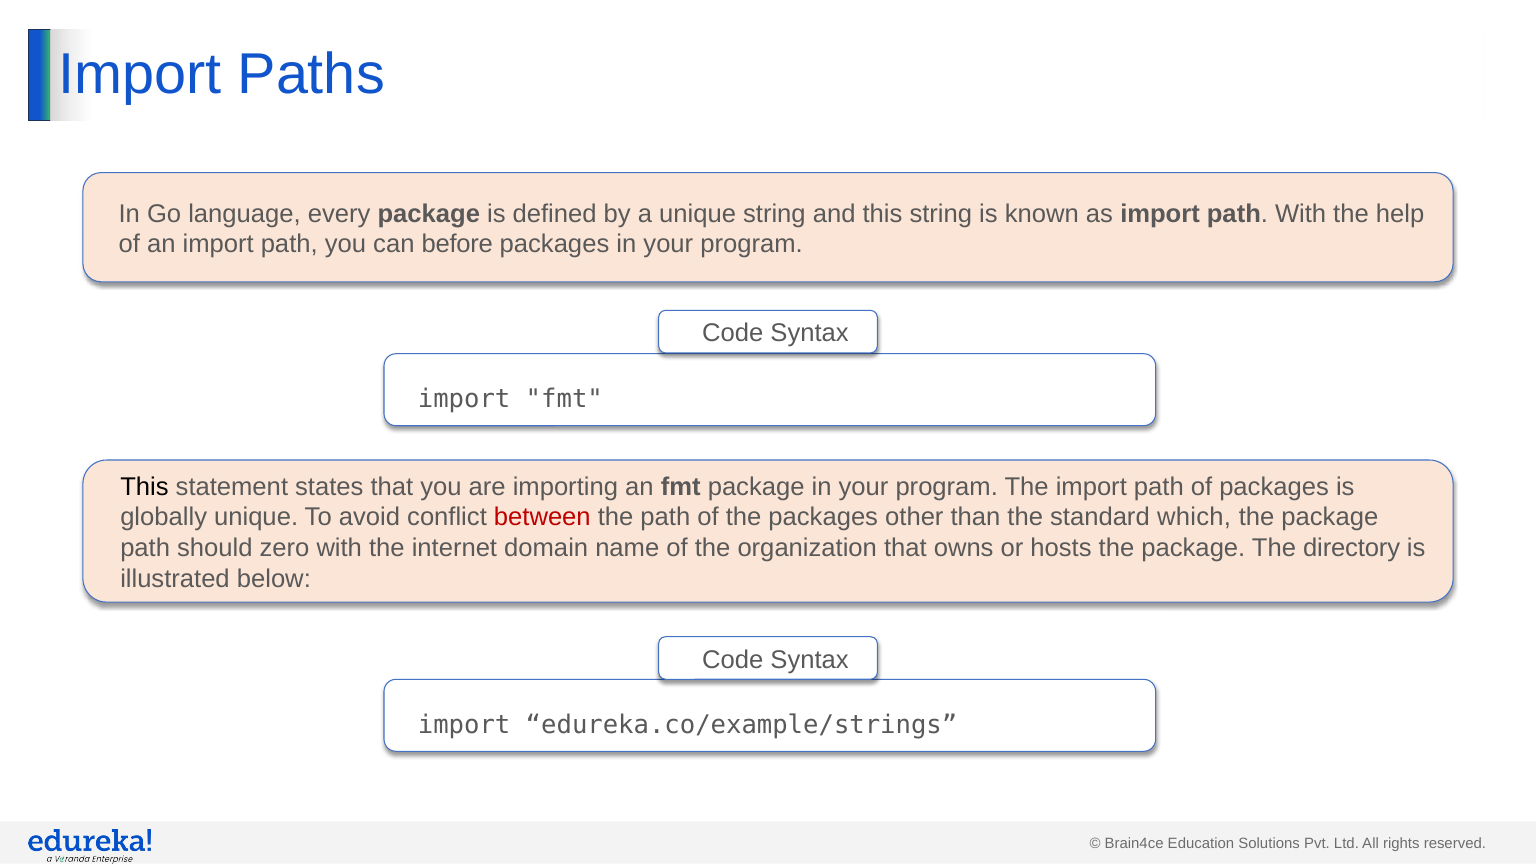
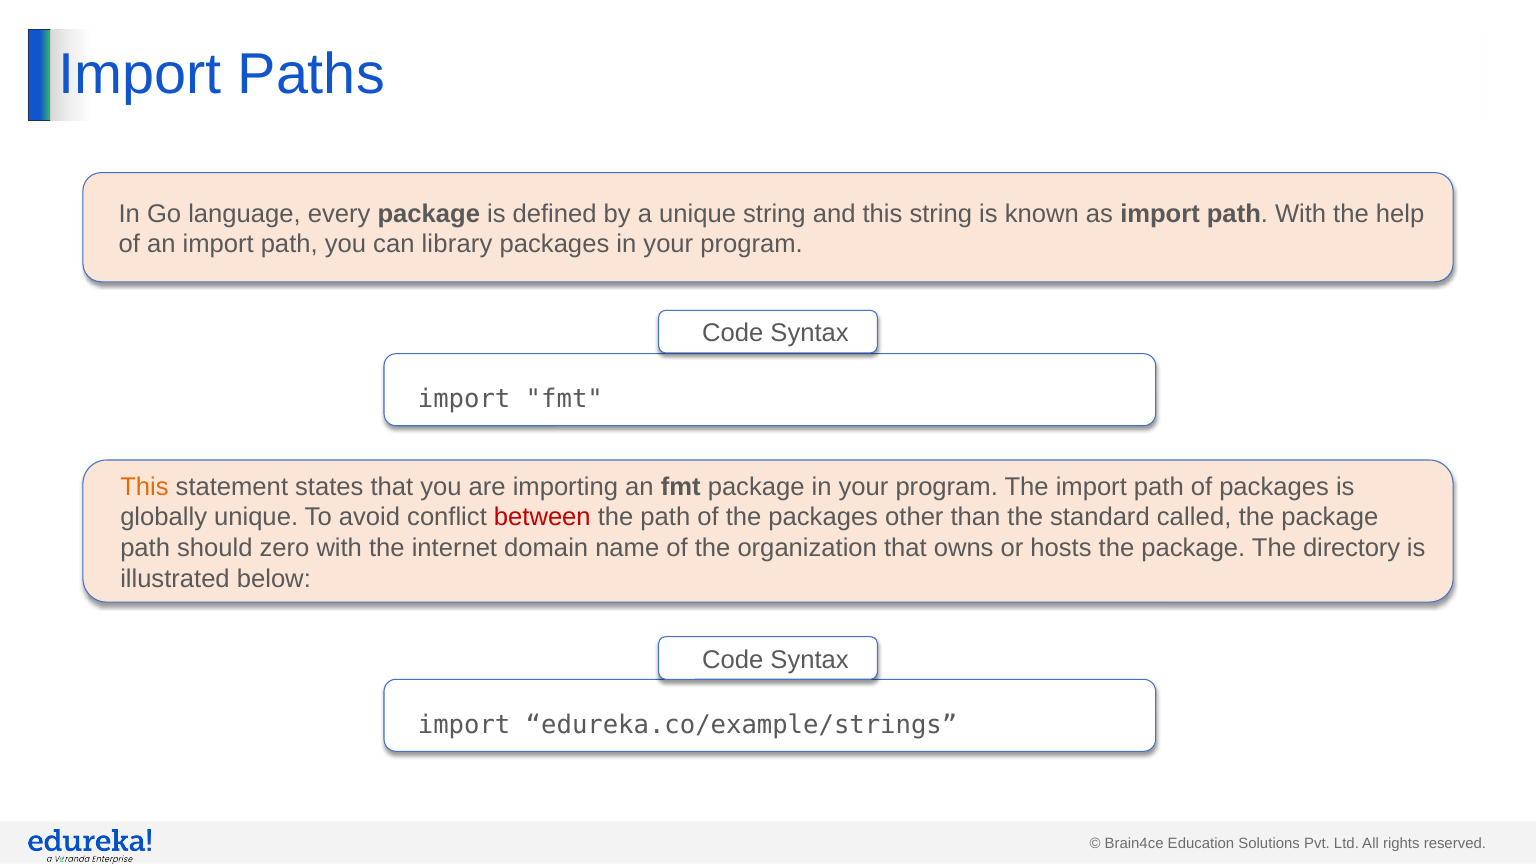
before: before -> library (457, 244)
This colour: black -> orange (144, 487)
which: which -> called (1194, 518)
